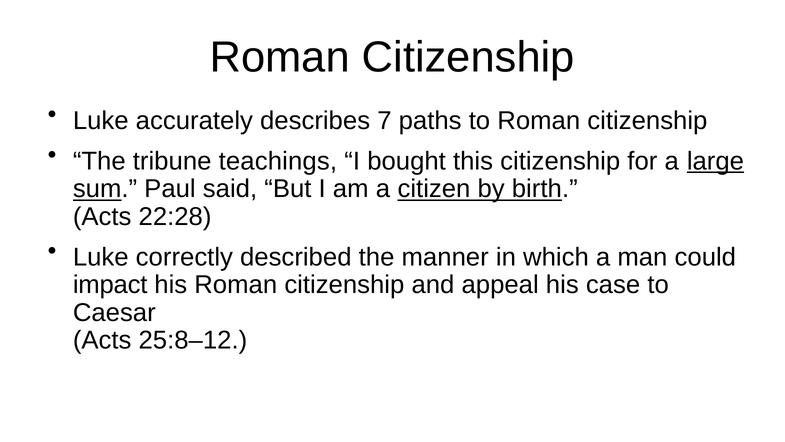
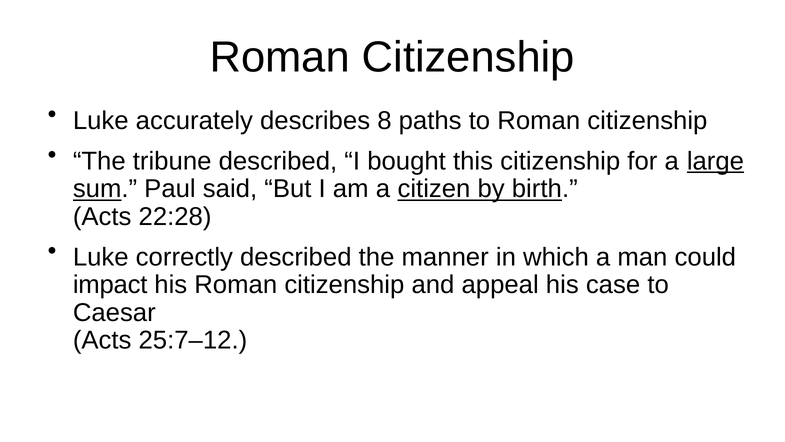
7: 7 -> 8 (384, 121)
tribune teachings: teachings -> described (278, 161)
25:8–12: 25:8–12 -> 25:7–12 (193, 340)
